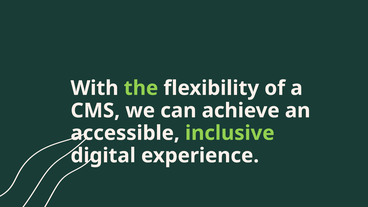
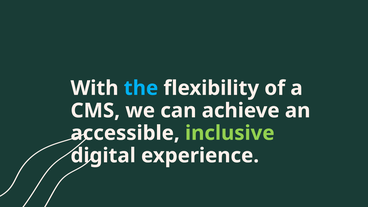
the colour: light green -> light blue (141, 88)
